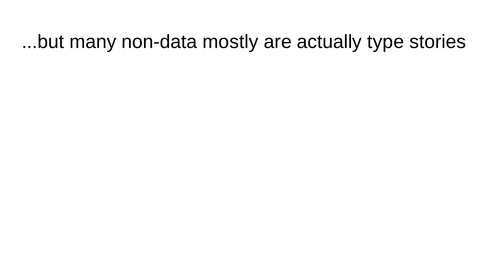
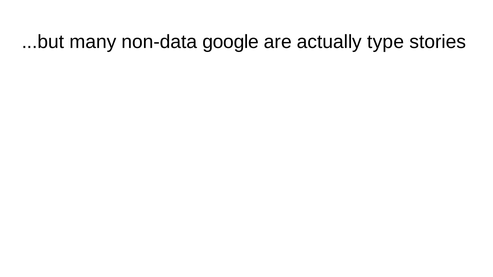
mostly: mostly -> google (231, 42)
